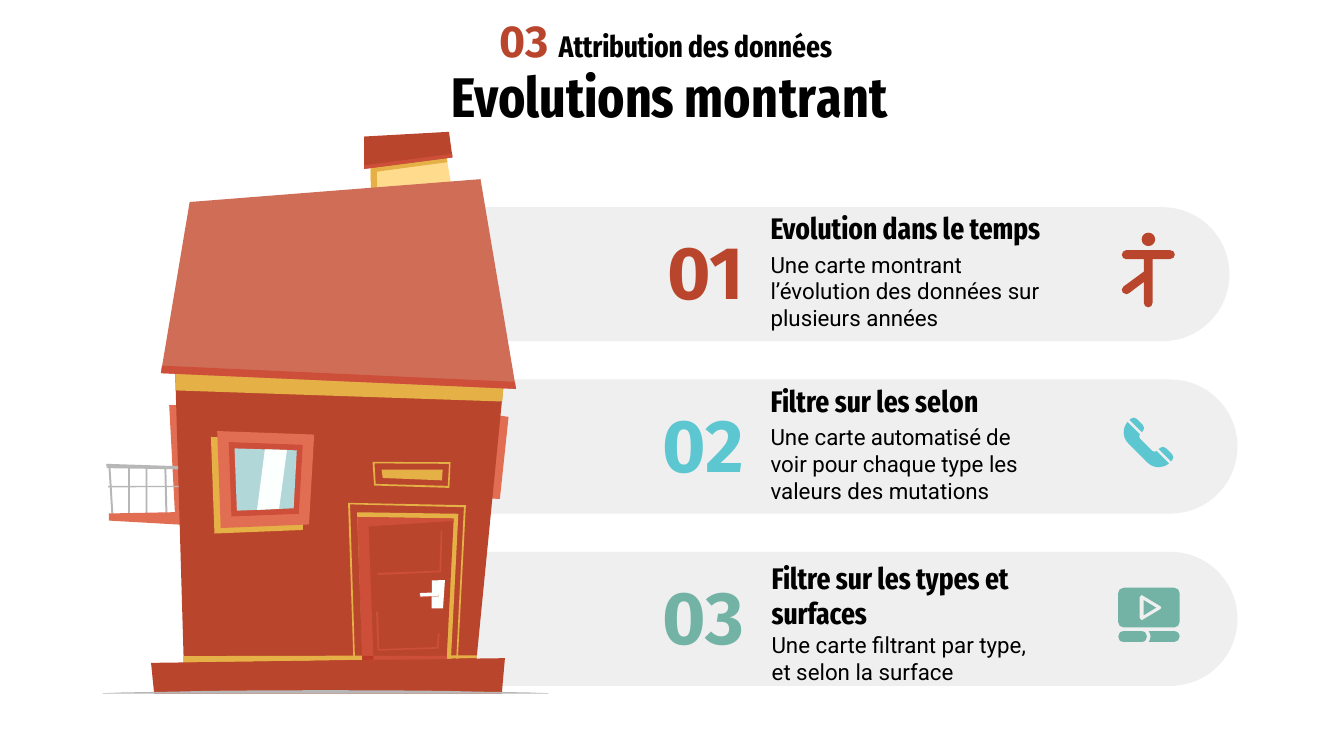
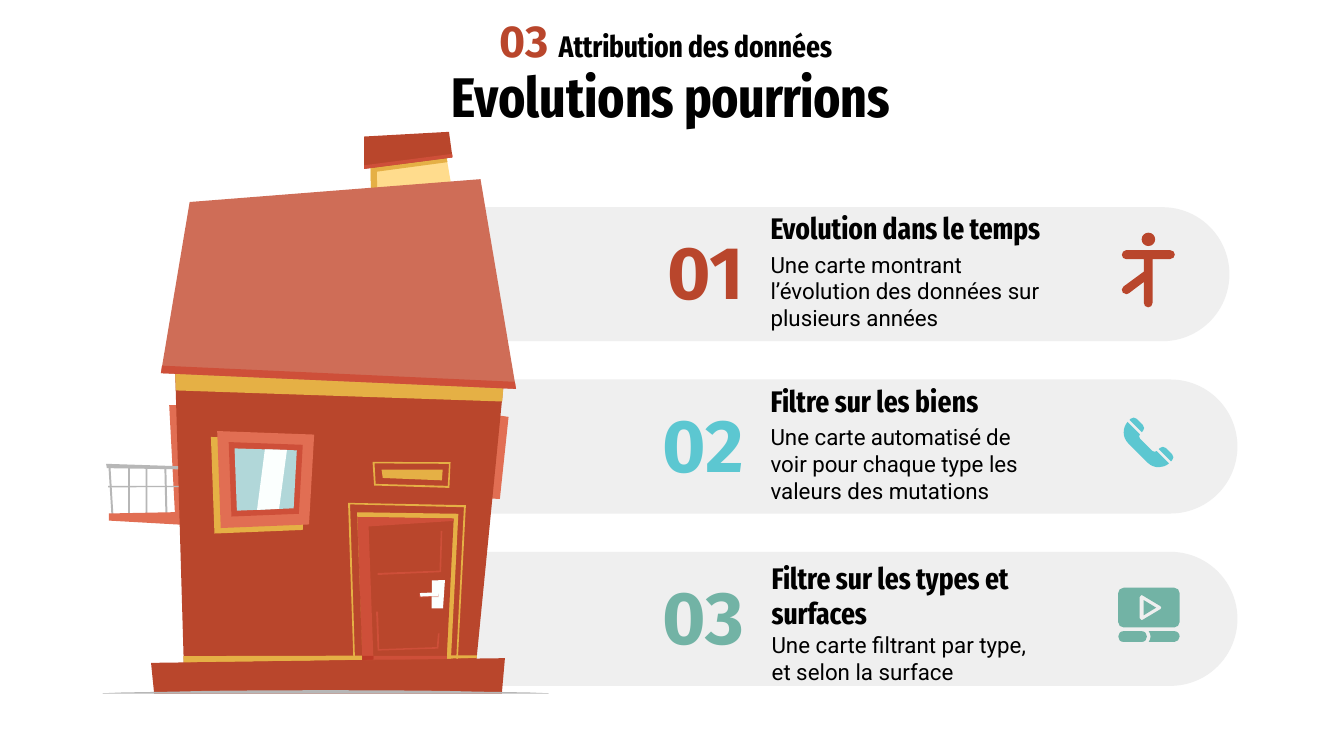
Evolutions montrant: montrant -> pourrions (787, 99)
les selon: selon -> biens (947, 402)
